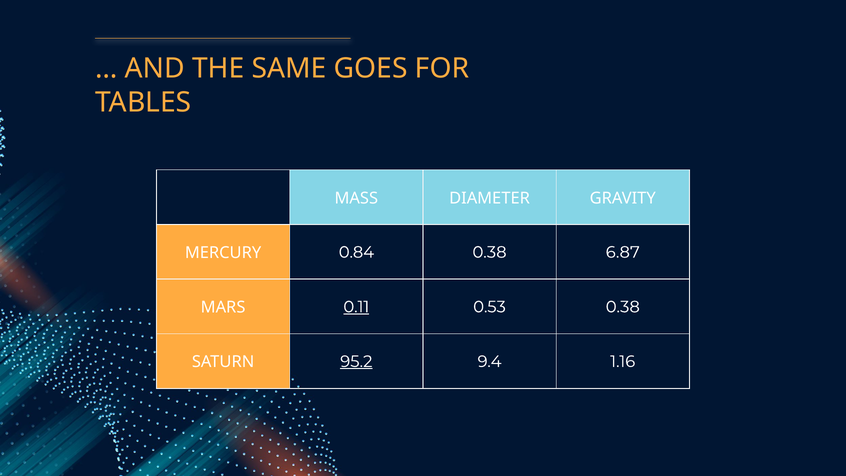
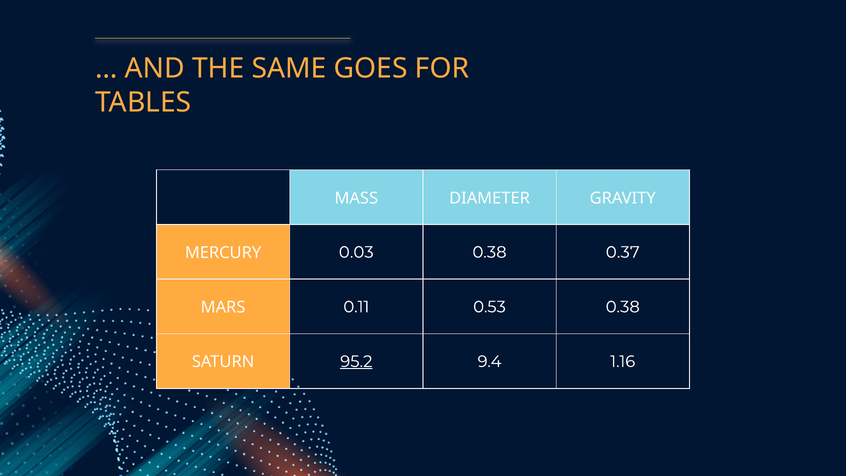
0.84: 0.84 -> 0.03 (356, 252)
6.87: 6.87 -> 0.37 (623, 252)
0.11 underline: present -> none (356, 307)
